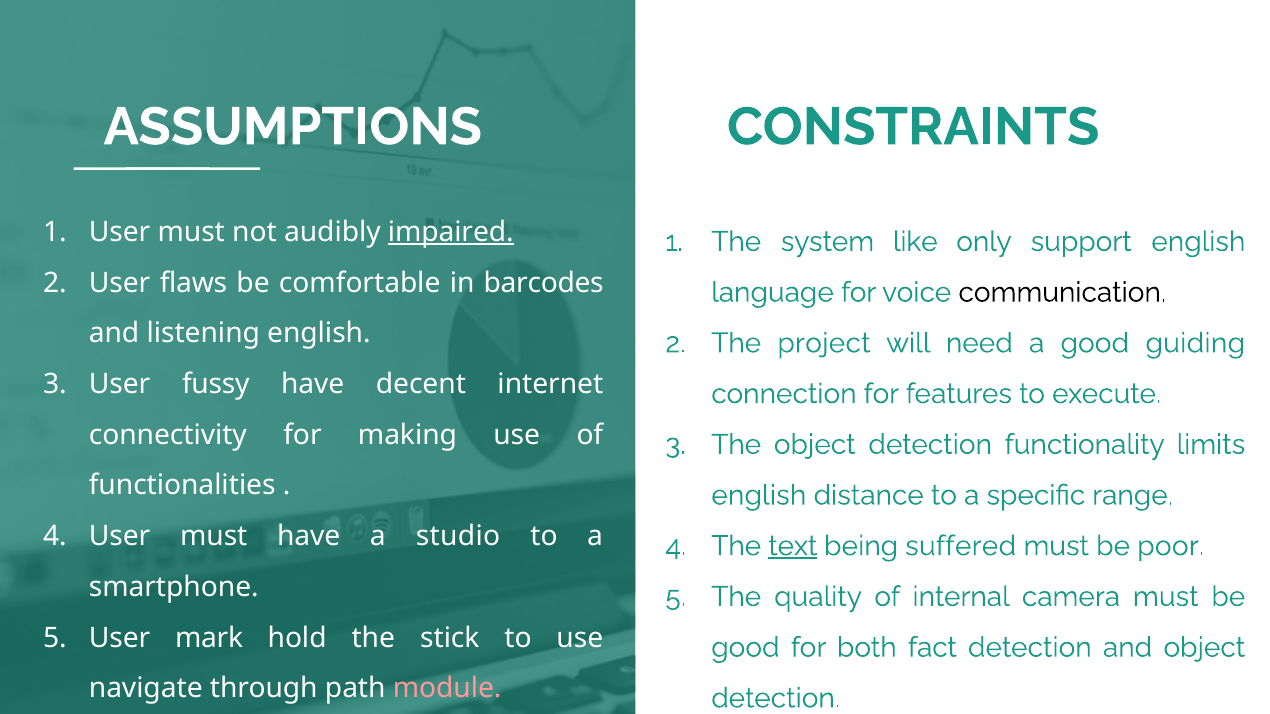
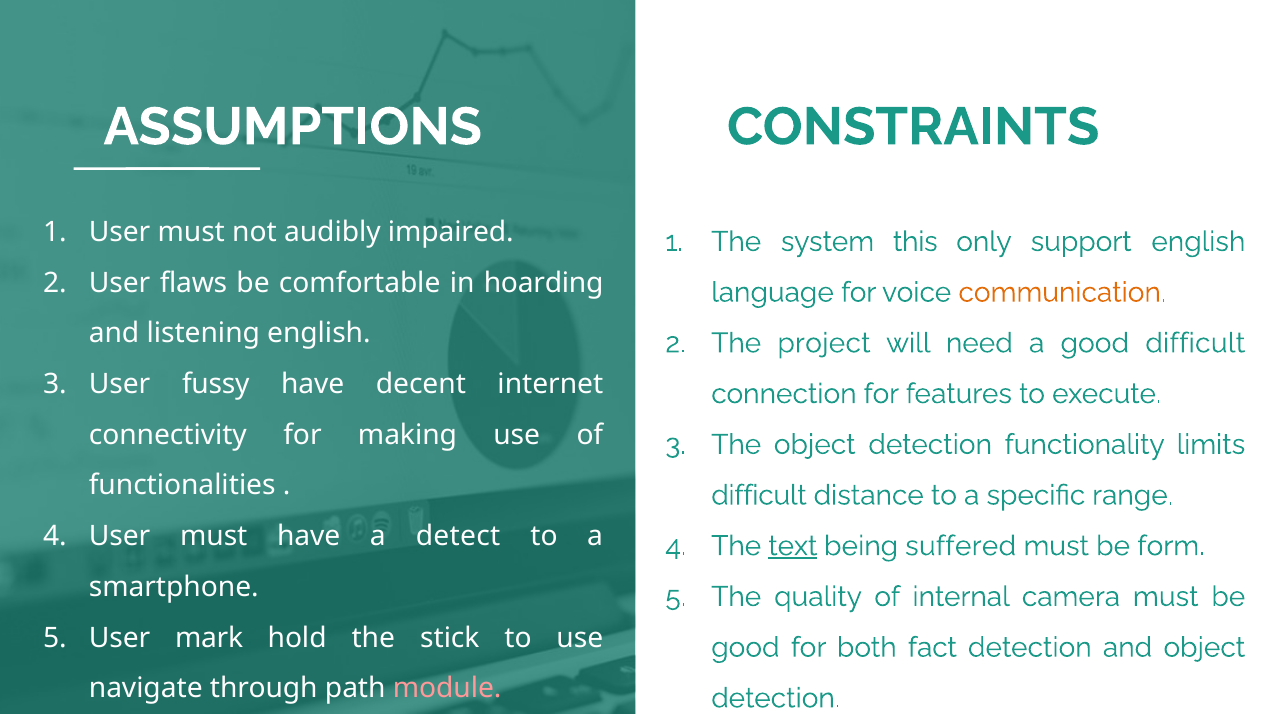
impaired underline: present -> none (451, 232)
like: like -> this (915, 242)
barcodes: barcodes -> hoarding (544, 283)
communication colour: black -> orange (1062, 292)
good guiding: guiding -> difficult (1195, 343)
english: english -> difficult (759, 495)
studio: studio -> detect (458, 537)
poor: poor -> form (1171, 546)
